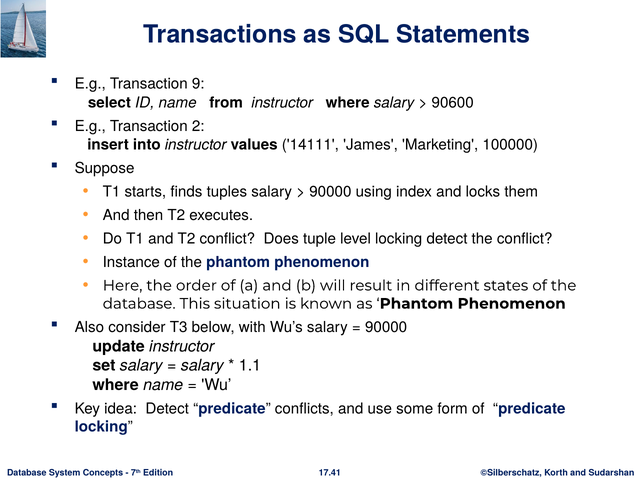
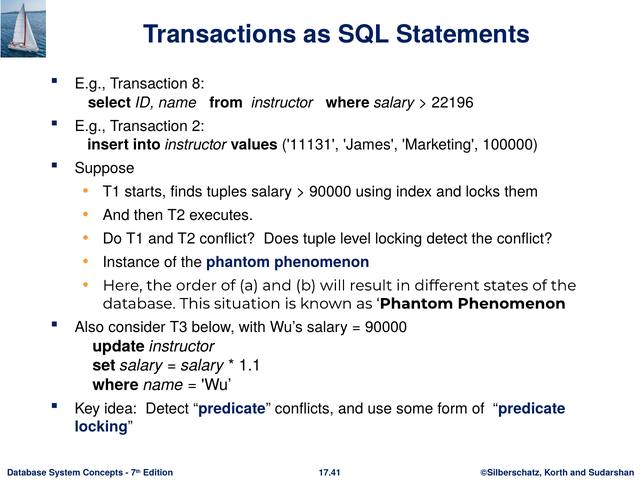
9: 9 -> 8 (198, 84)
90600: 90600 -> 22196 (453, 103)
14111: 14111 -> 11131 (310, 145)
